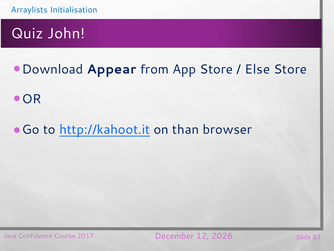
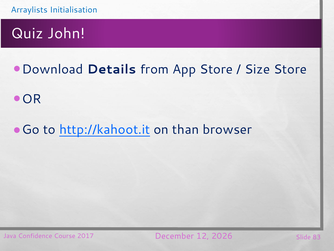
Appear: Appear -> Details (112, 69)
Else: Else -> Size (257, 69)
